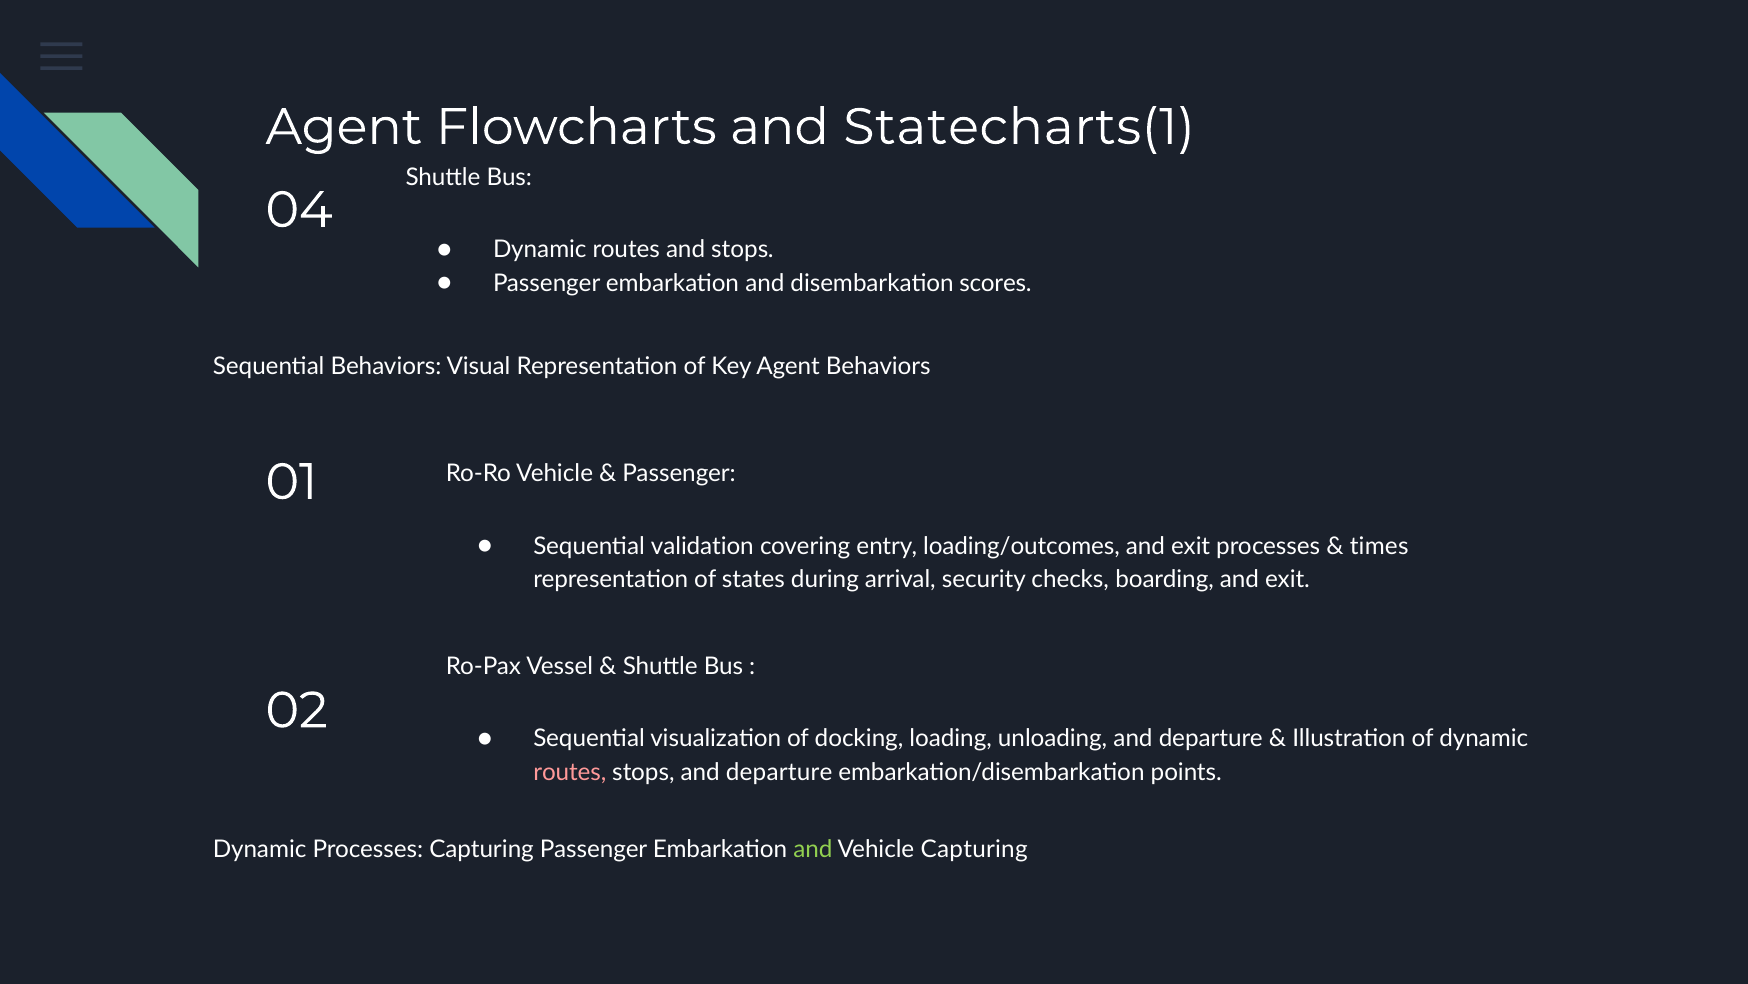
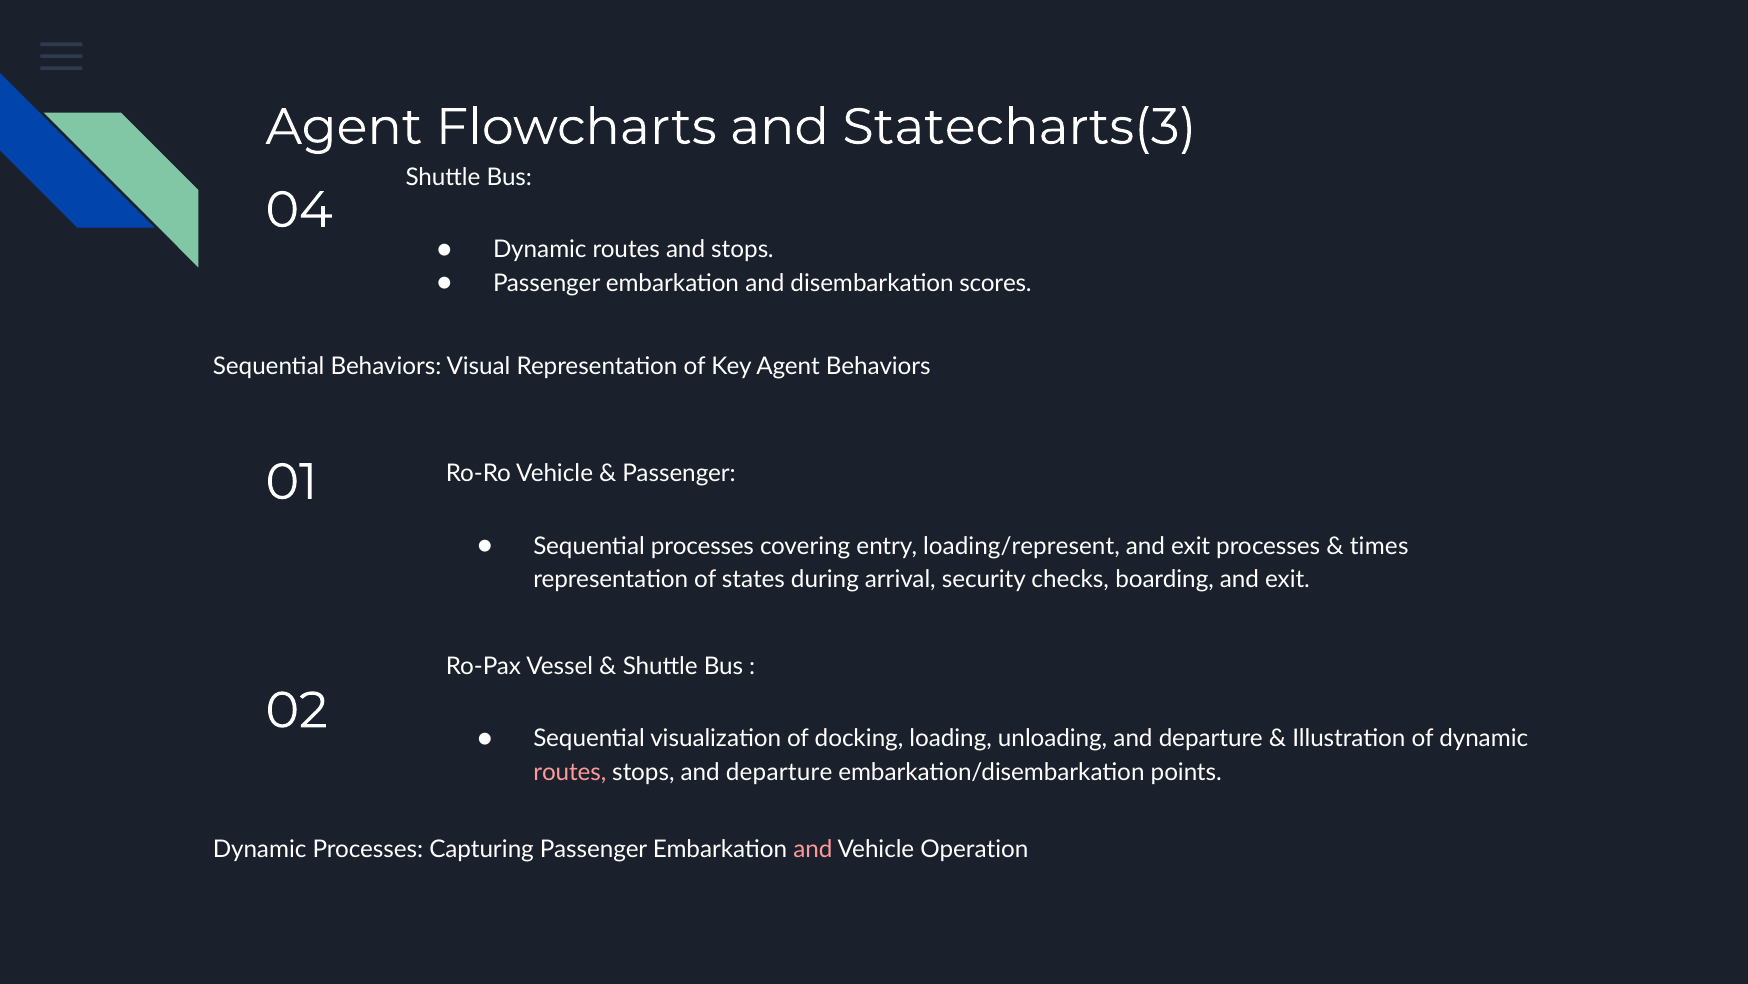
Statecharts(1: Statecharts(1 -> Statecharts(3 (1019, 127)
Sequential validation: validation -> processes (702, 546)
loading/outcomes: loading/outcomes -> loading/represent (1021, 546)
and colour: light green -> pink (813, 849)
Vehicle Capturing: Capturing -> Operation (974, 849)
